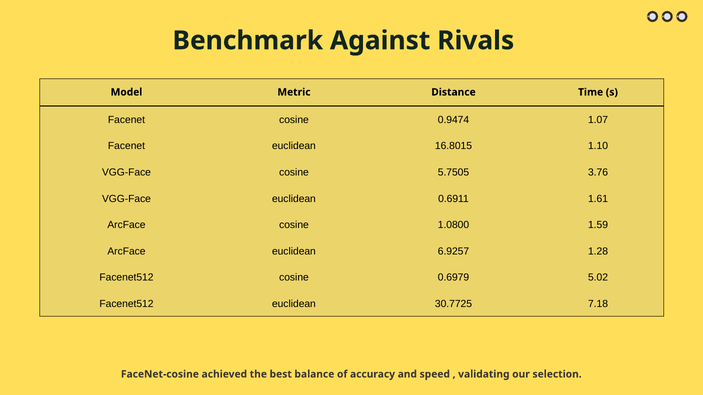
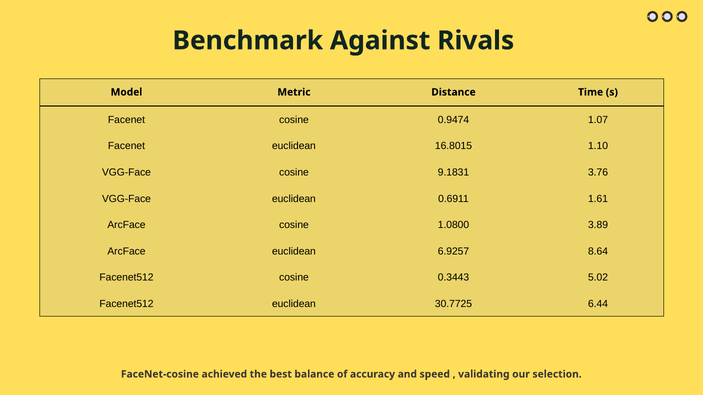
5.7505: 5.7505 -> 9.1831 (453, 173)
1.59: 1.59 -> 3.89 (598, 225)
1.28: 1.28 -> 8.64 (598, 251)
0.6979: 0.6979 -> 0.3443 (453, 278)
7.18: 7.18 -> 6.44 (598, 304)
